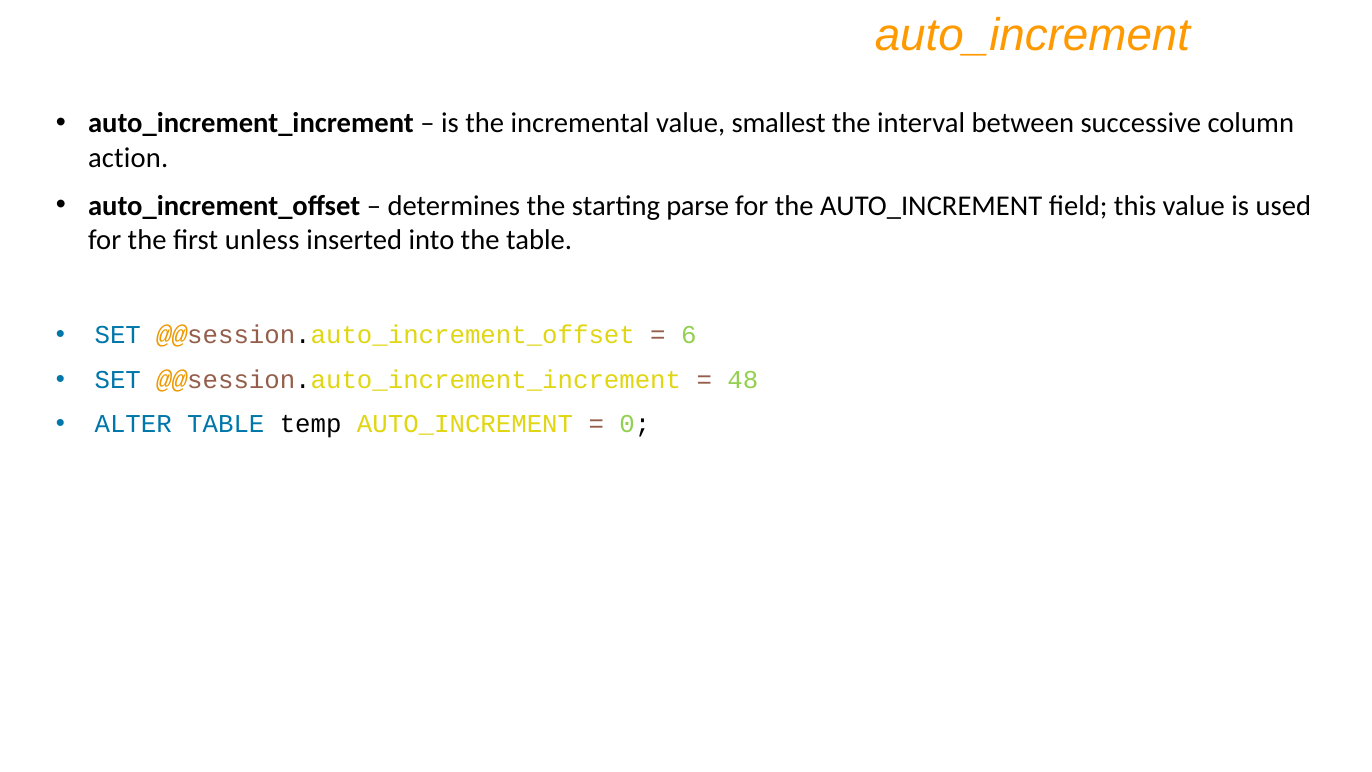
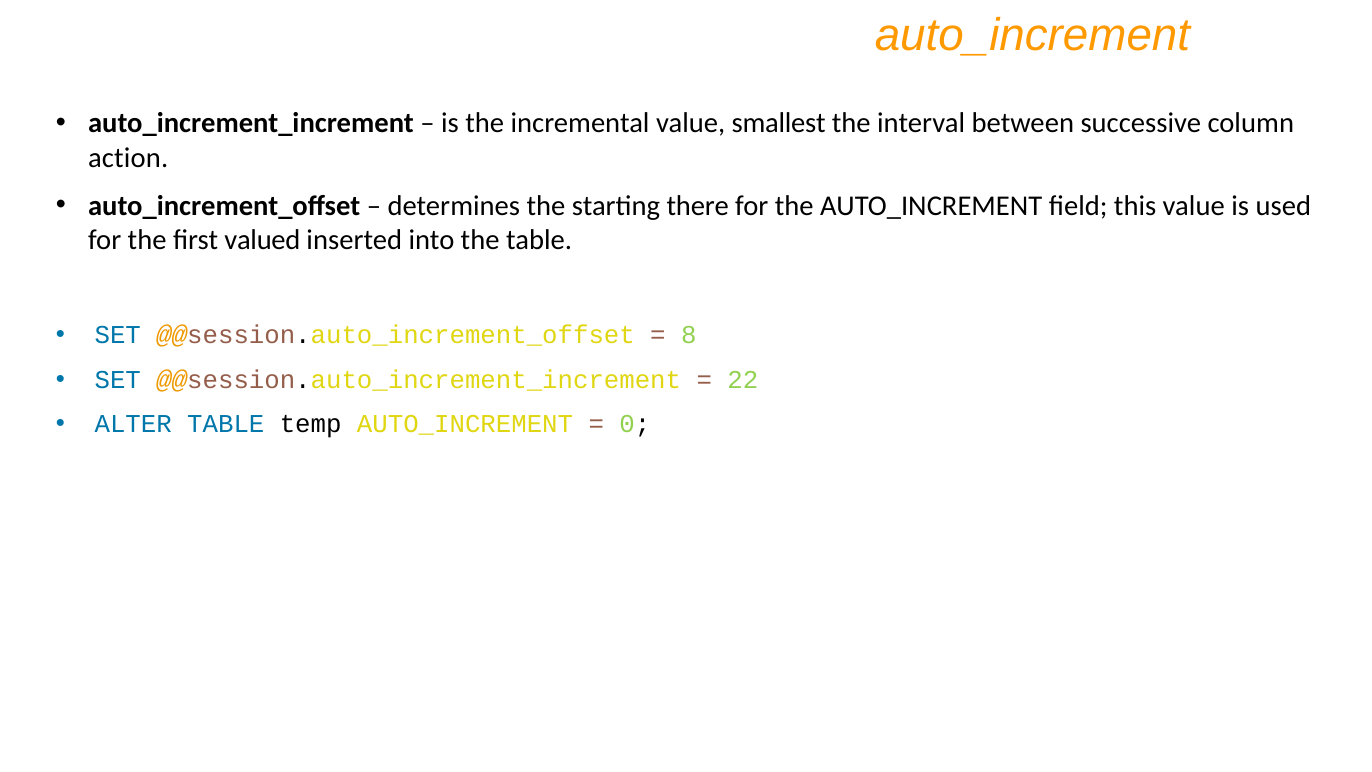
parse: parse -> there (698, 206)
unless: unless -> valued (262, 240)
6: 6 -> 8 (689, 335)
48: 48 -> 22 (743, 380)
